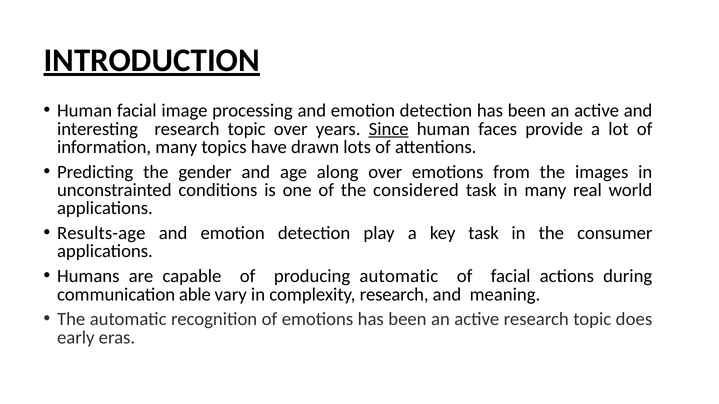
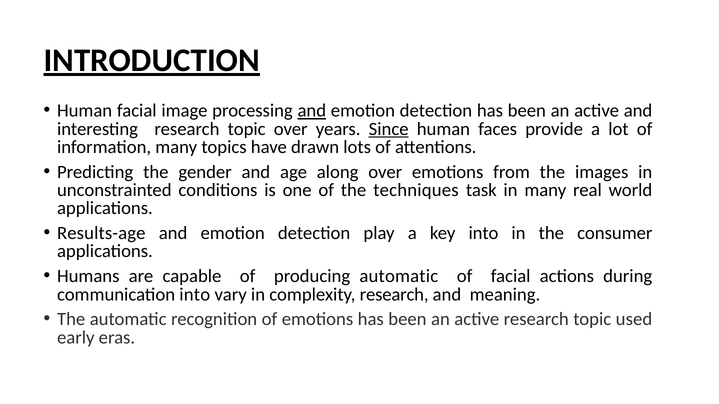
and underline: none -> present (312, 111)
considered: considered -> techniques (416, 190)
key task: task -> into (483, 233)
communication able: able -> into (195, 295)
does: does -> used (634, 320)
